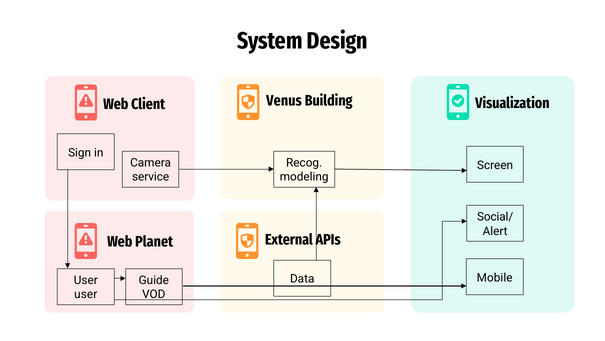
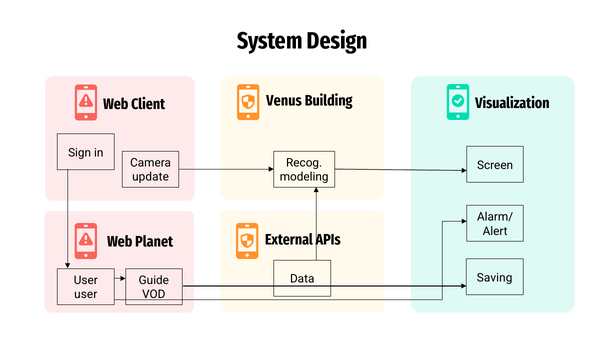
service: service -> update (151, 177)
Social/: Social/ -> Alarm/ (495, 217)
Mobile: Mobile -> Saving (495, 277)
